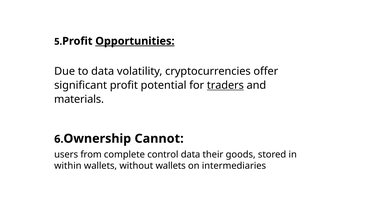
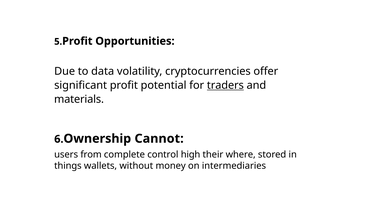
Opportunities underline: present -> none (135, 41)
control data: data -> high (191, 155)
goods: goods -> where (241, 155)
within: within -> things (68, 166)
without wallets: wallets -> money (171, 166)
